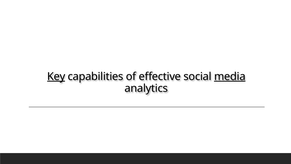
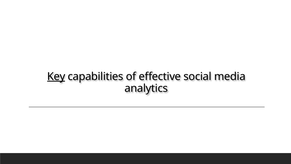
media underline: present -> none (230, 76)
